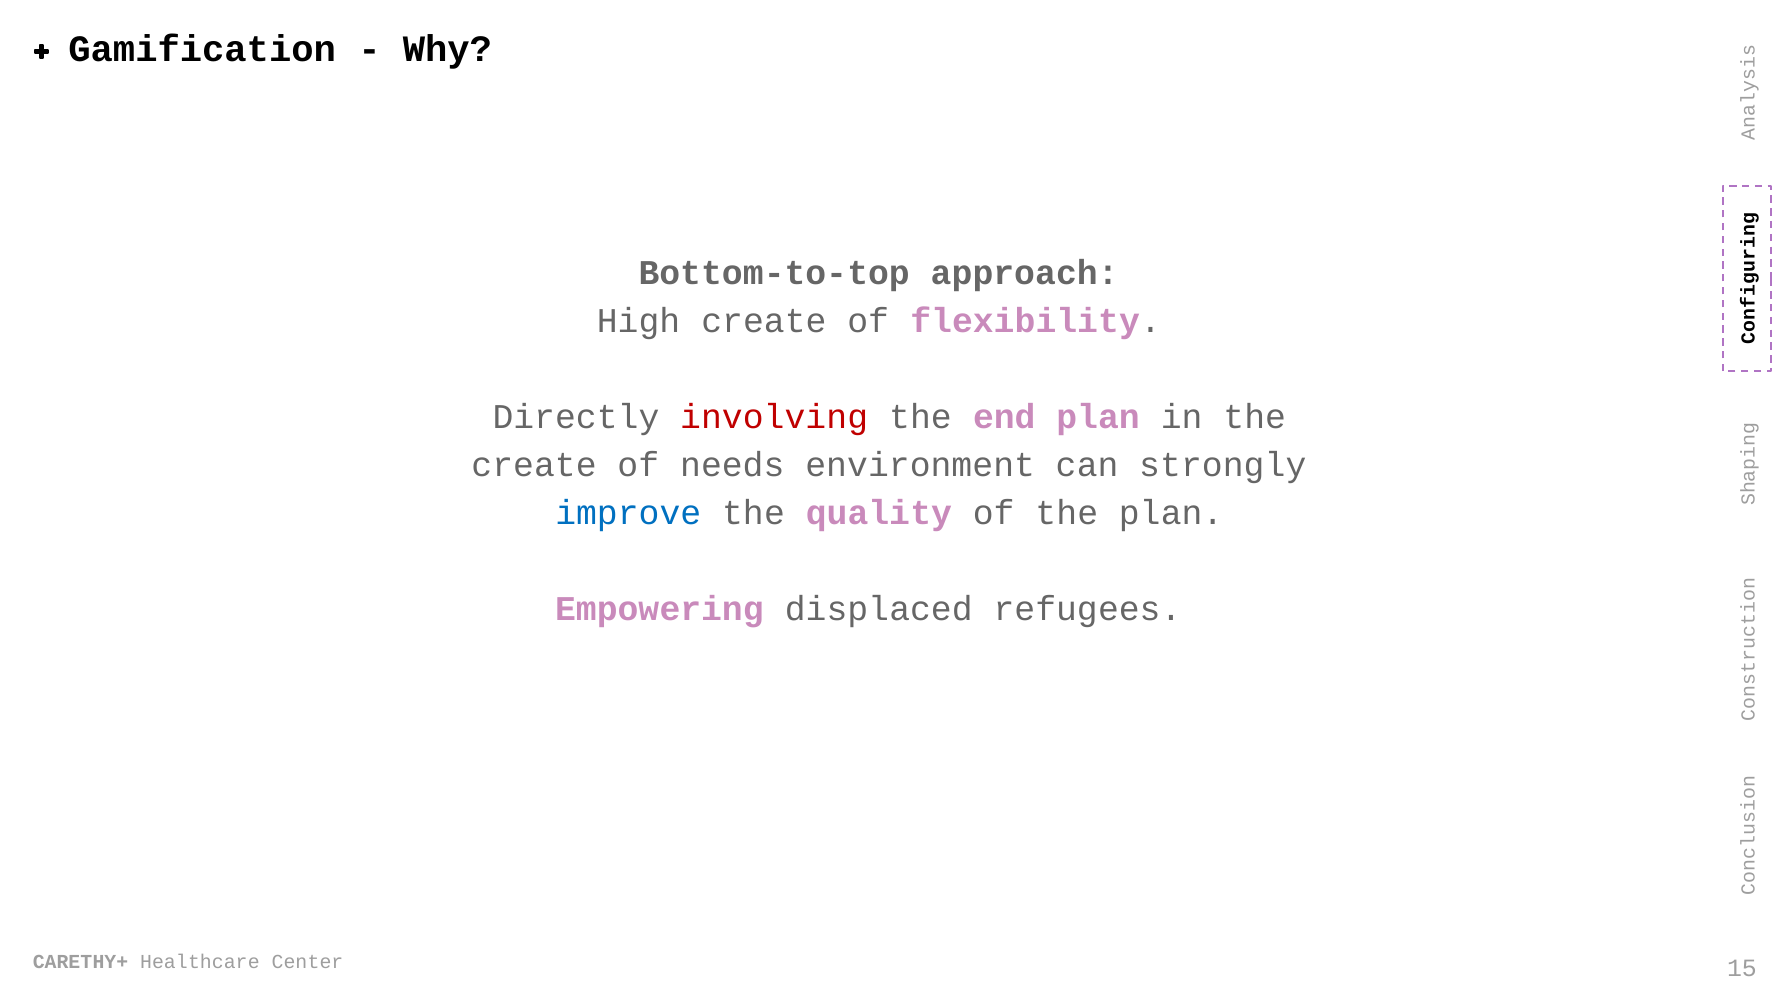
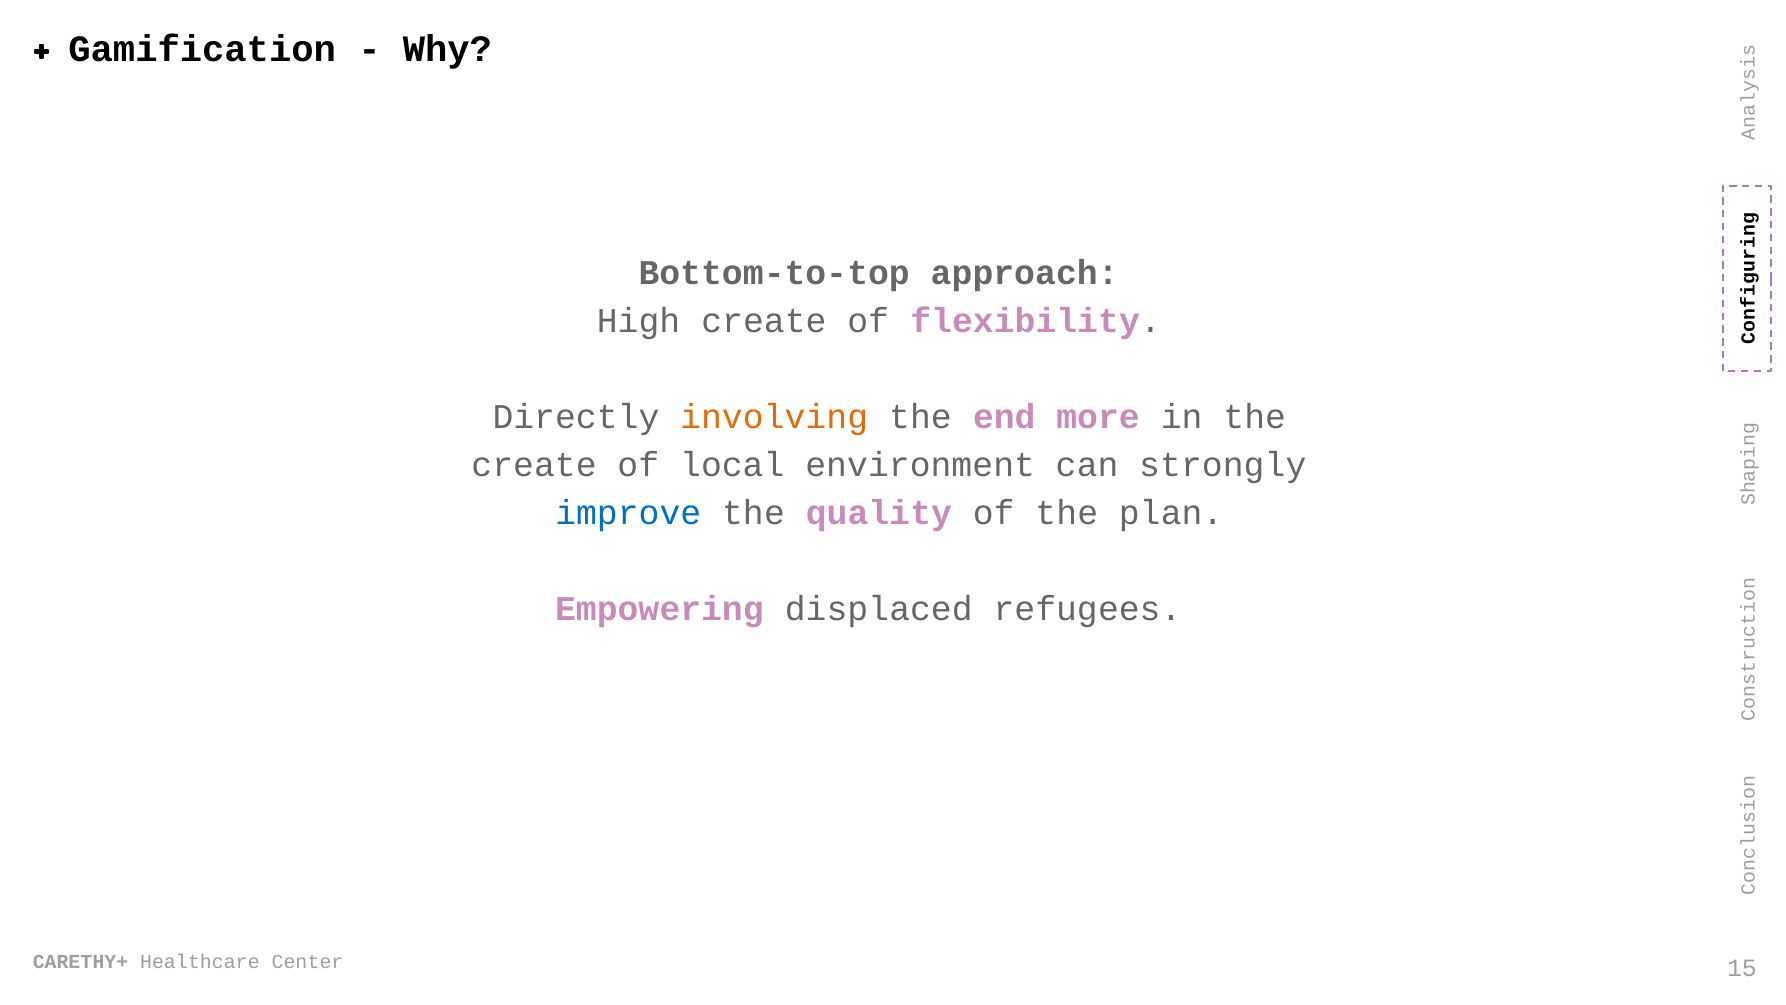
involving colour: red -> orange (774, 417)
end plan: plan -> more (1098, 417)
needs: needs -> local (732, 465)
